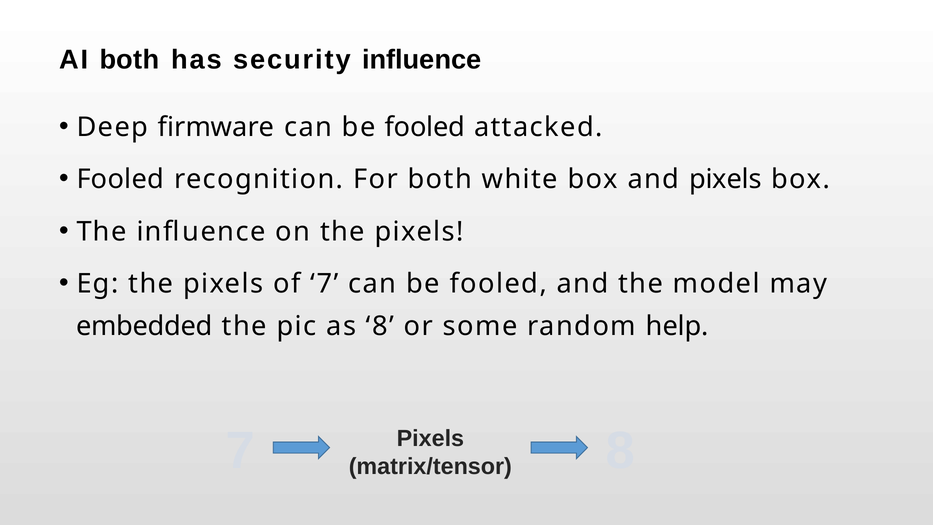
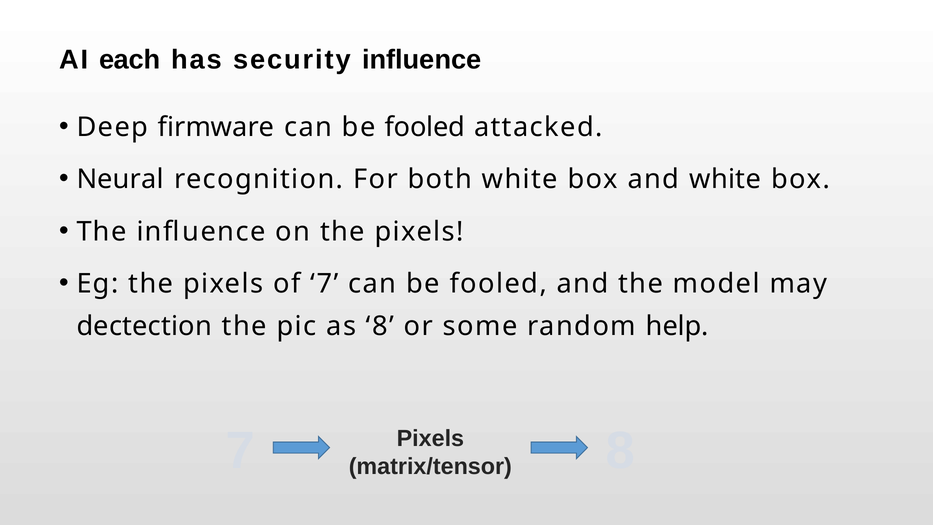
AI both: both -> each (130, 60)
Fooled: Fooled -> Neural (120, 179)
and pixels: pixels -> white (725, 179)
embedded: embedded -> dectection (144, 326)
